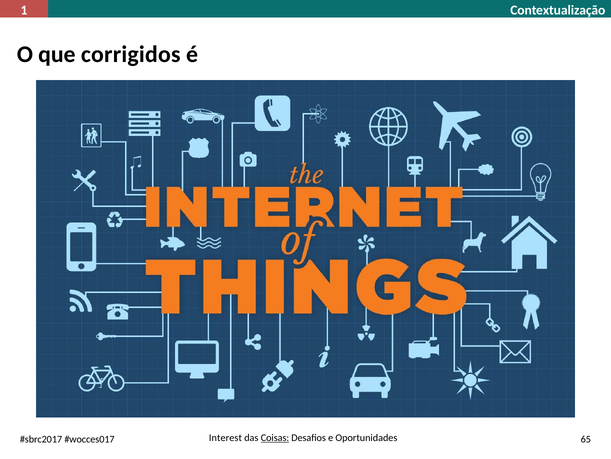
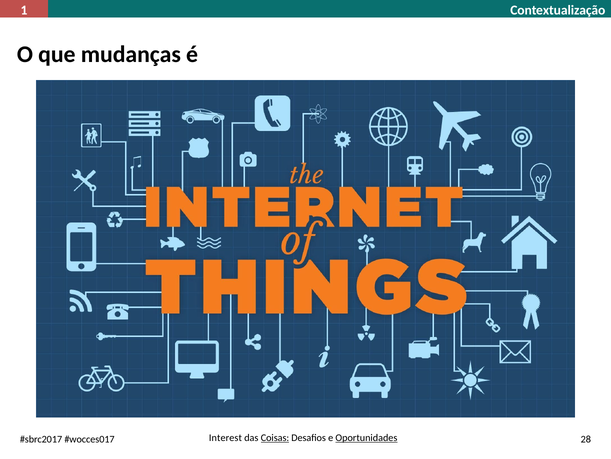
corrigidos: corrigidos -> mudanças (131, 54)
Oportunidades underline: none -> present (366, 437)
65: 65 -> 28 (586, 439)
